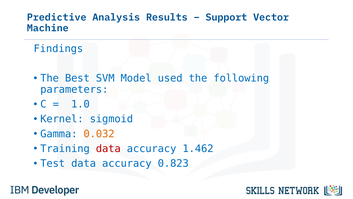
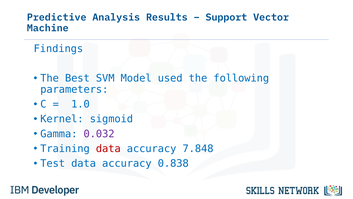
0.032 colour: orange -> purple (99, 134)
1.462: 1.462 -> 7.848 (198, 148)
0.823: 0.823 -> 0.838 (173, 163)
